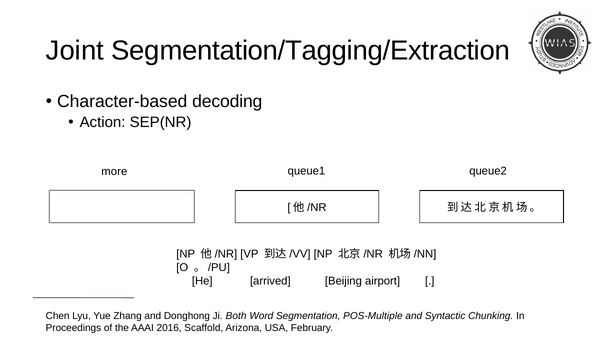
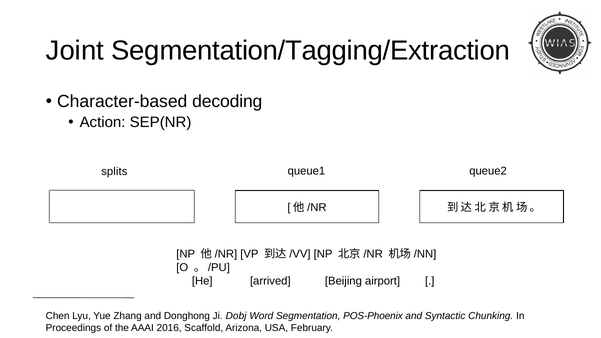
more: more -> splits (114, 172)
Both: Both -> Dobj (236, 316)
POS-Multiple: POS-Multiple -> POS-Phoenix (373, 316)
